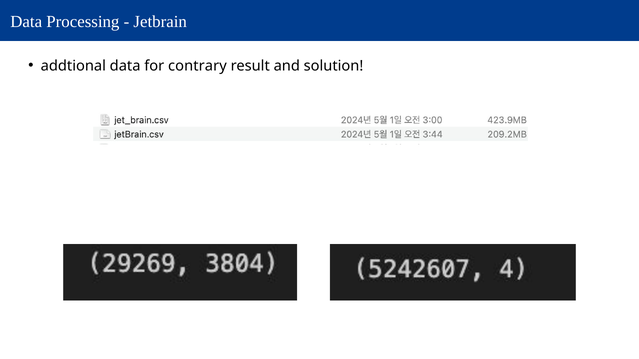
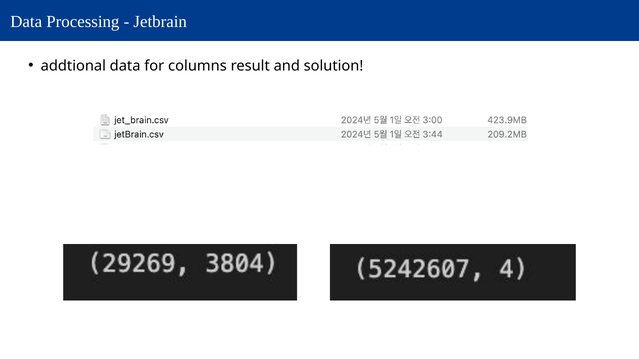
contrary: contrary -> columns (197, 66)
